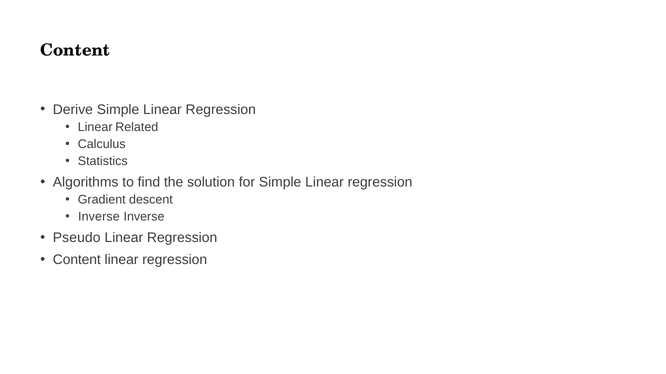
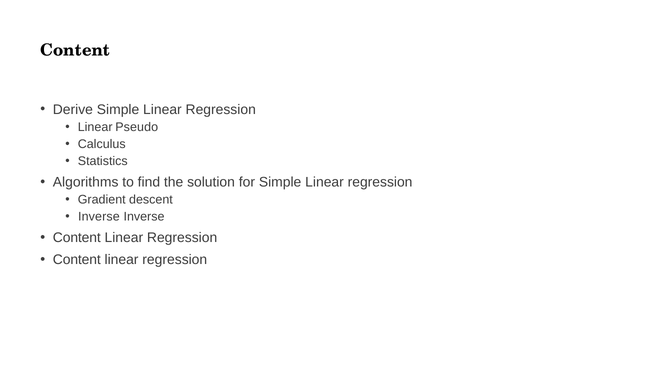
Related: Related -> Pseudo (137, 127)
Pseudo: Pseudo -> Content (77, 238)
